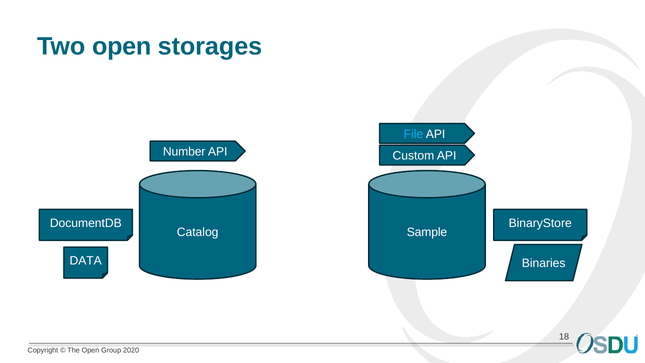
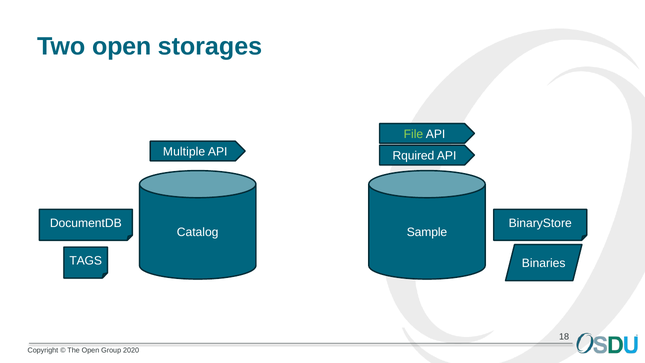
File colour: light blue -> light green (413, 134)
Number: Number -> Multiple (184, 152)
Custom: Custom -> Rquired (413, 156)
DATA: DATA -> TAGS (86, 261)
